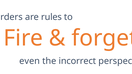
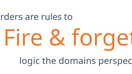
even: even -> logic (30, 61)
incorrect: incorrect -> domains (77, 61)
